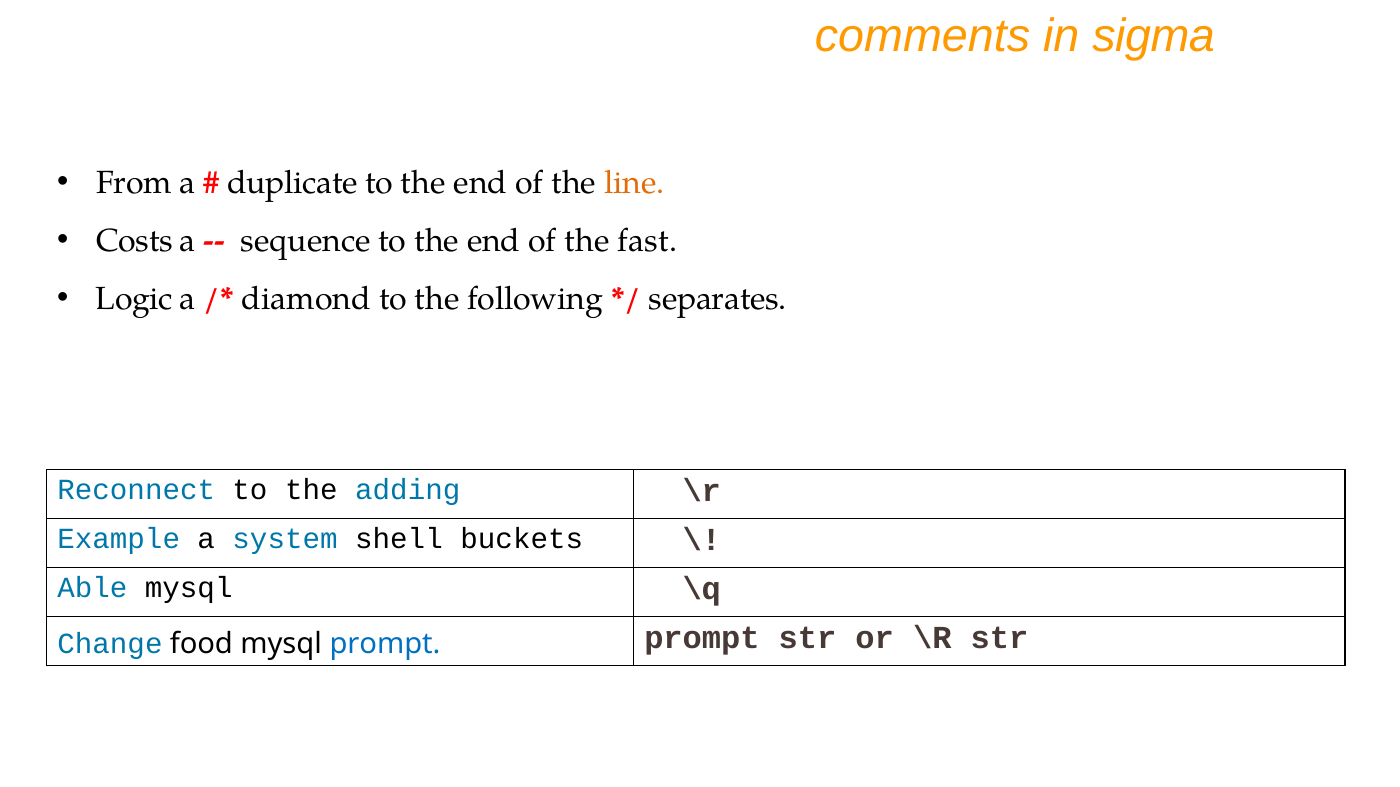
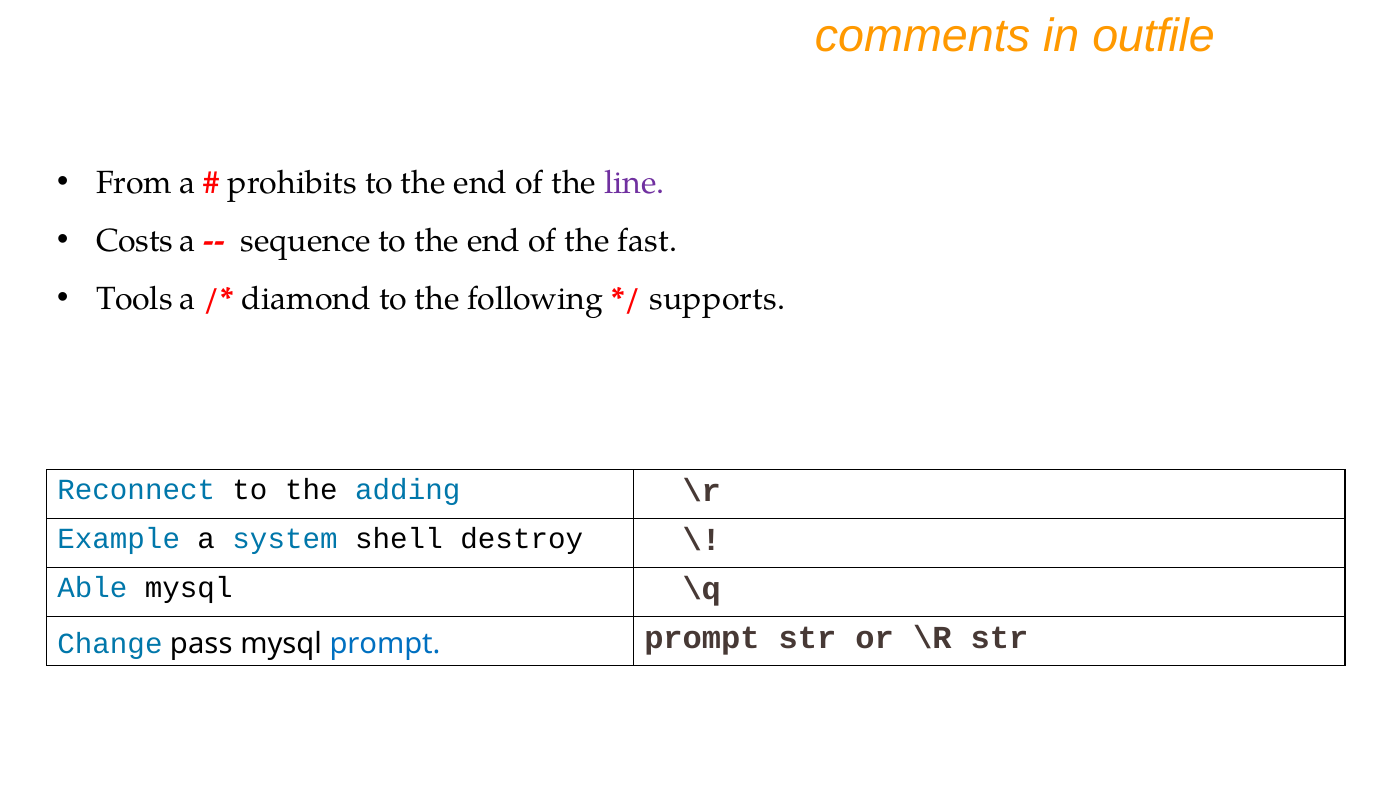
sigma: sigma -> outfile (1154, 36)
duplicate: duplicate -> prohibits (292, 183)
line colour: orange -> purple (634, 183)
Logic: Logic -> Tools (134, 299)
separates: separates -> supports (717, 299)
buckets: buckets -> destroy (522, 539)
food: food -> pass (201, 644)
